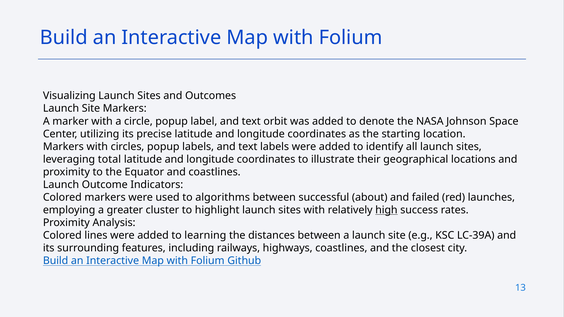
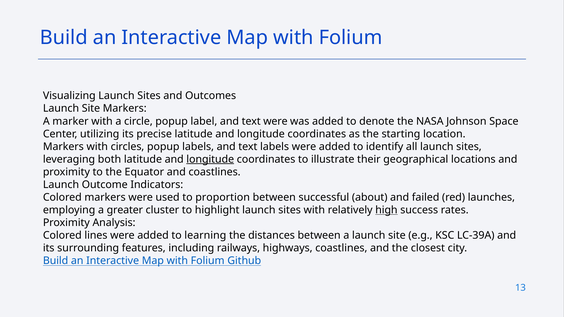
text orbit: orbit -> were (275, 121)
total: total -> both (110, 159)
longitude underline: none -> present (210, 159)
algorithms: algorithms -> proportion (223, 197)
